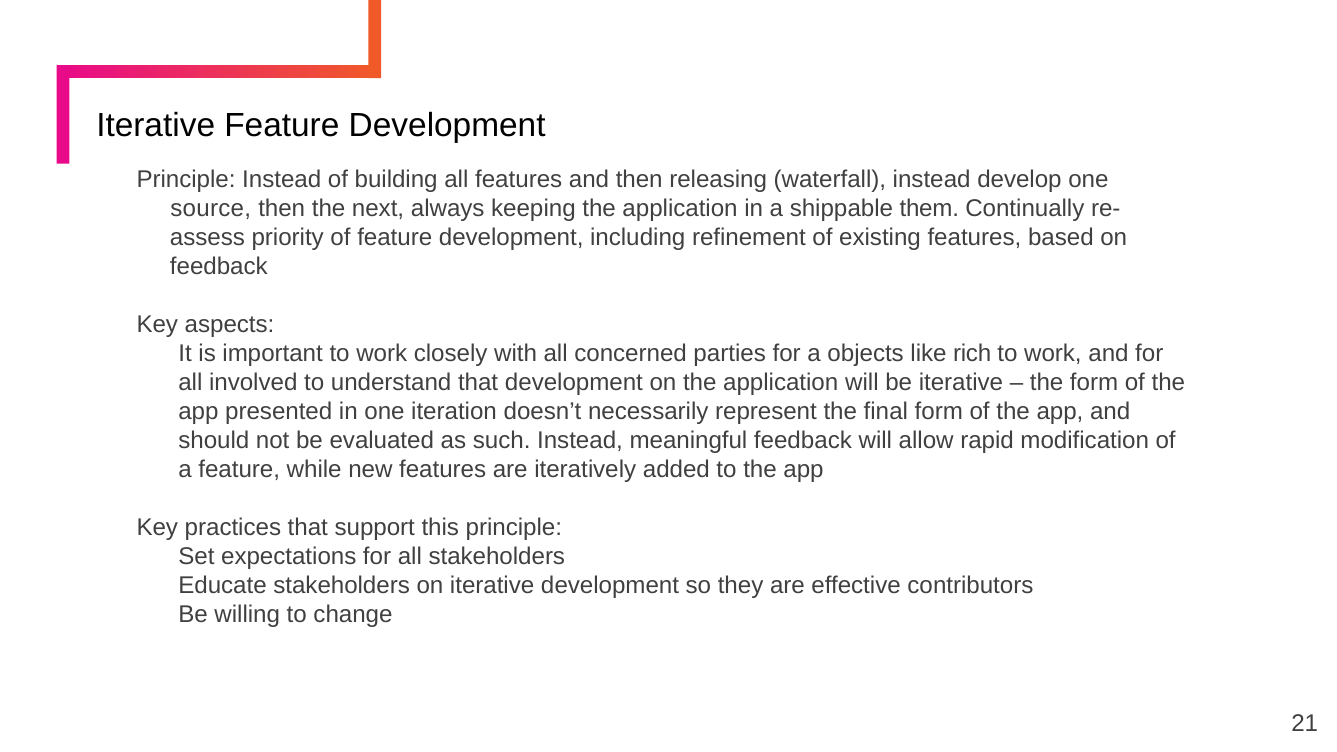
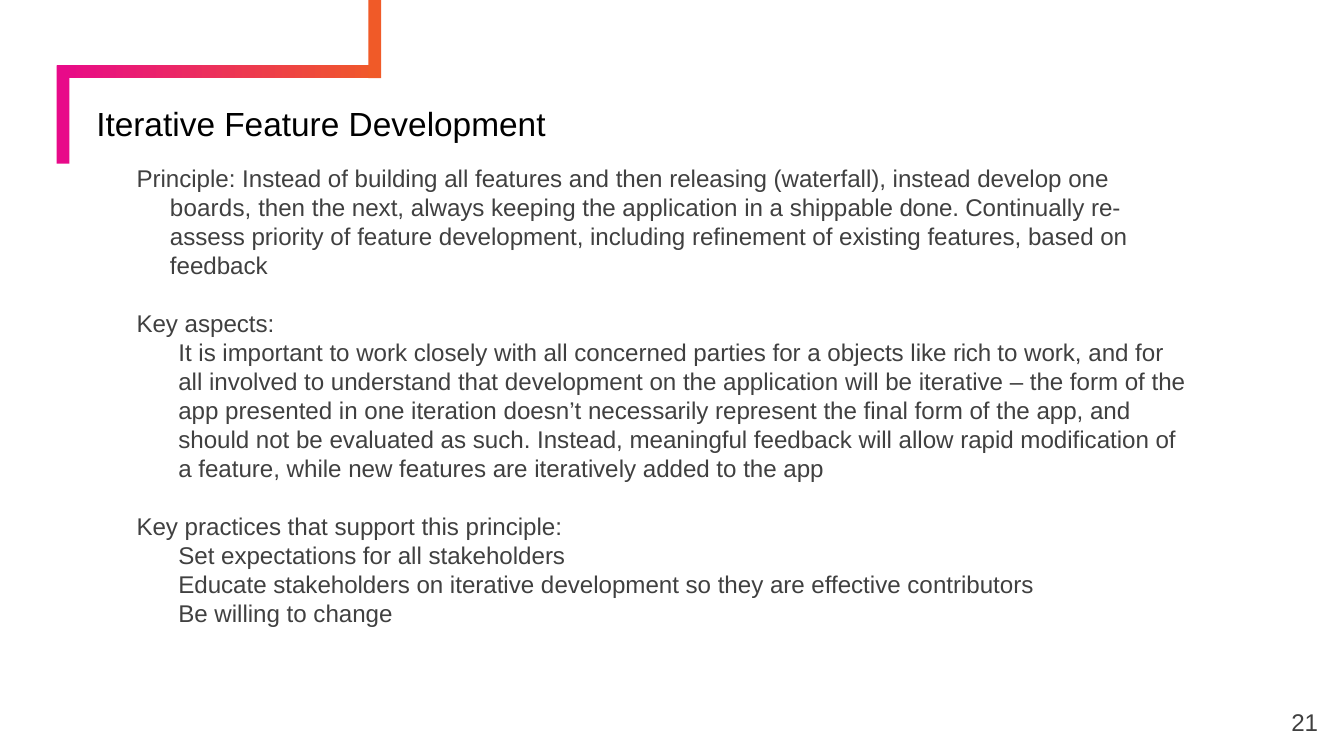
source: source -> boards (211, 209)
them: them -> done (929, 209)
